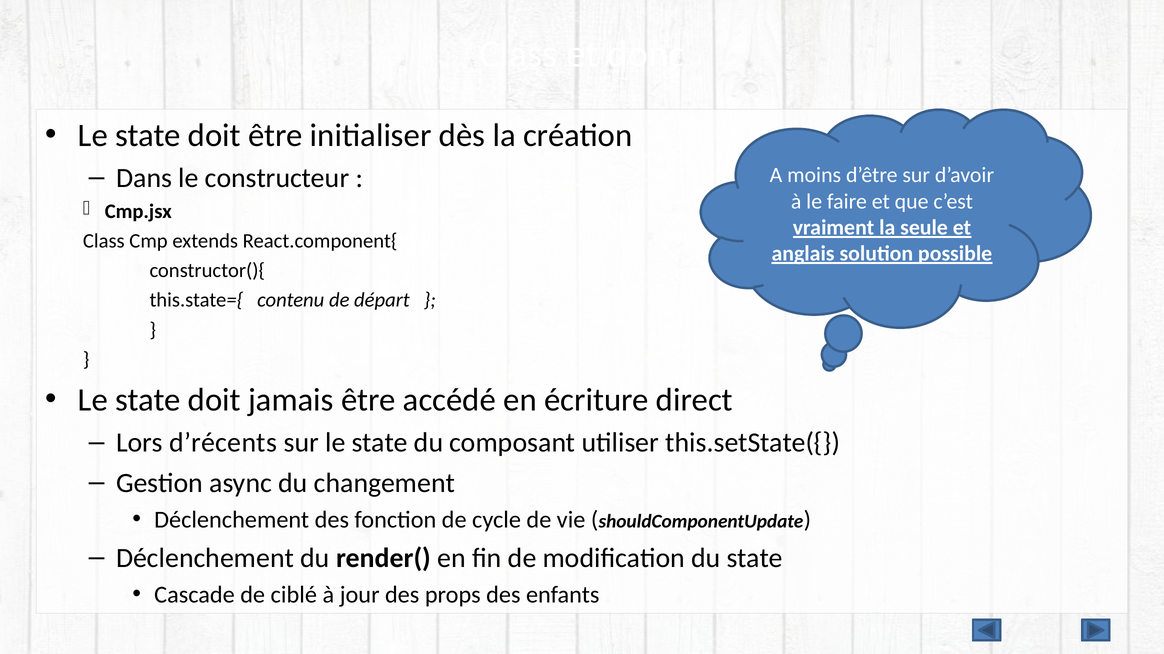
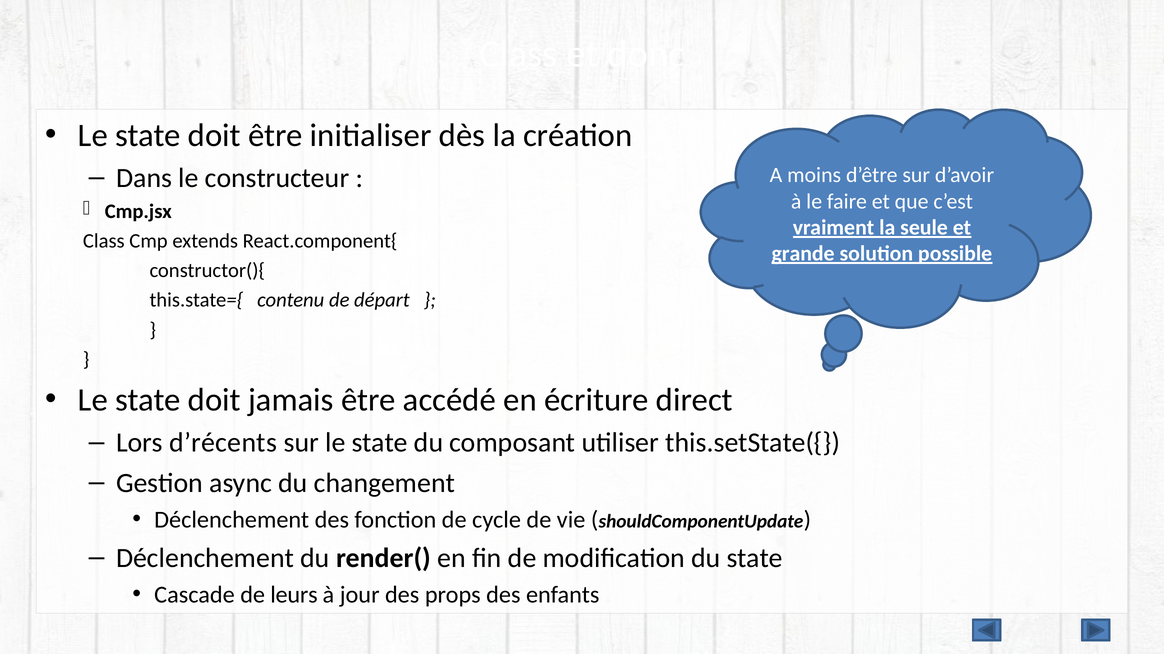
anglais: anglais -> grande (803, 254)
ciblé: ciblé -> leurs (294, 595)
